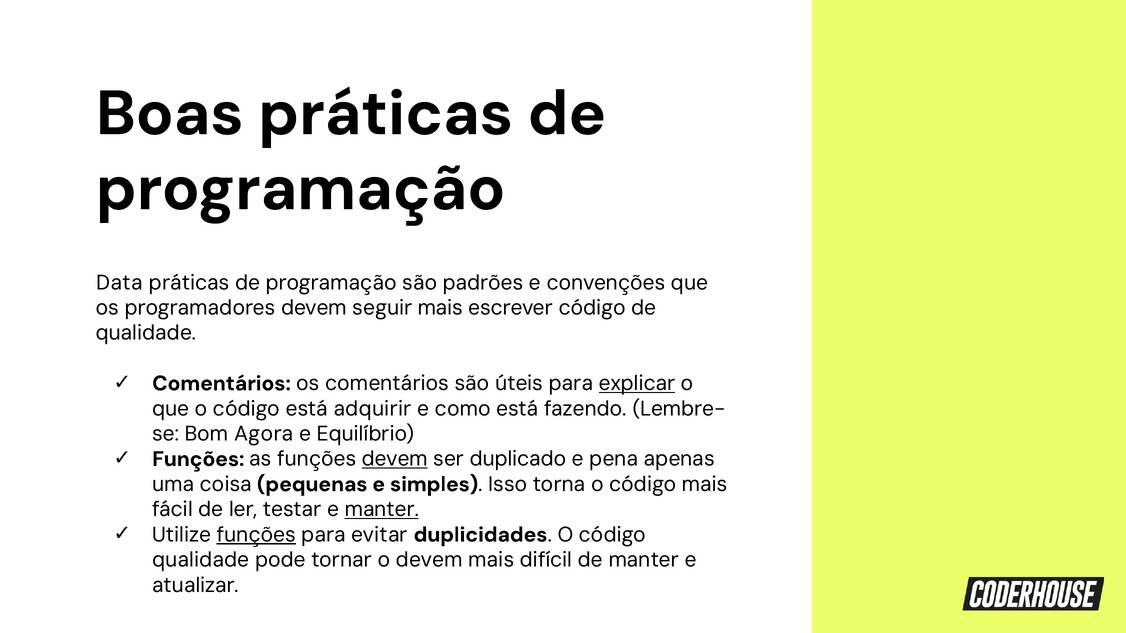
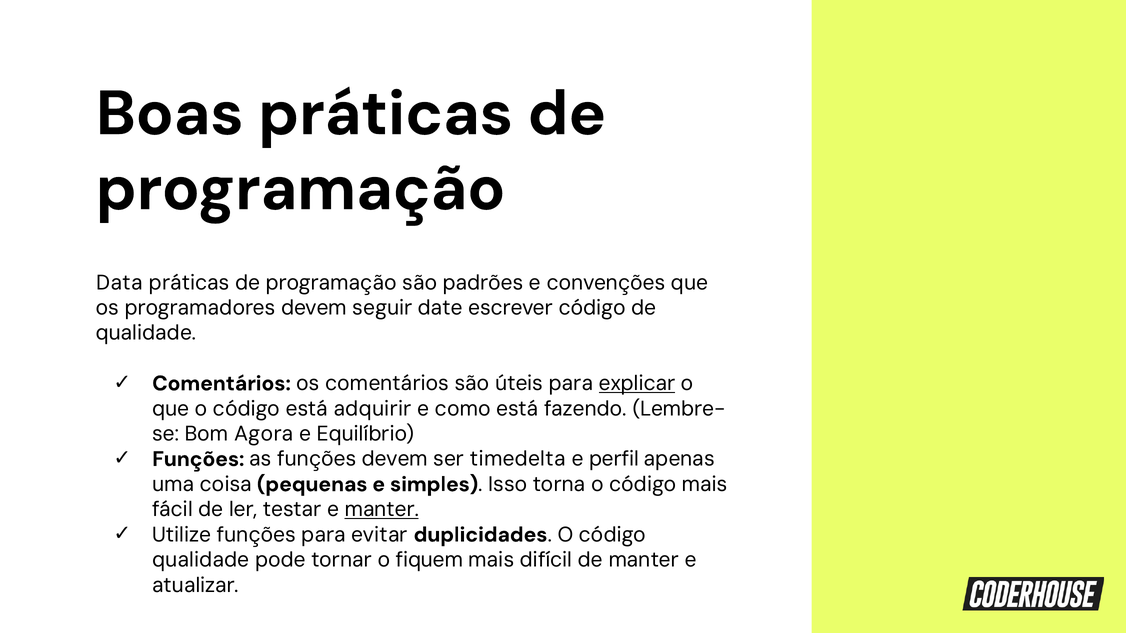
seguir mais: mais -> date (440, 308)
devem underline: present -> none (395, 459)
duplicado: duplicado -> timedelta (518, 459)
pena: pena -> perfil (614, 459)
funções underline: present -> none (256, 535)
o devem: devem -> fiquem (430, 560)
